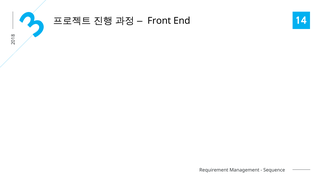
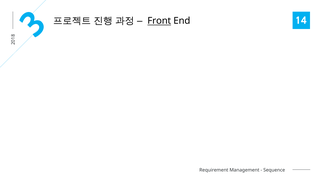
Front underline: none -> present (159, 21)
